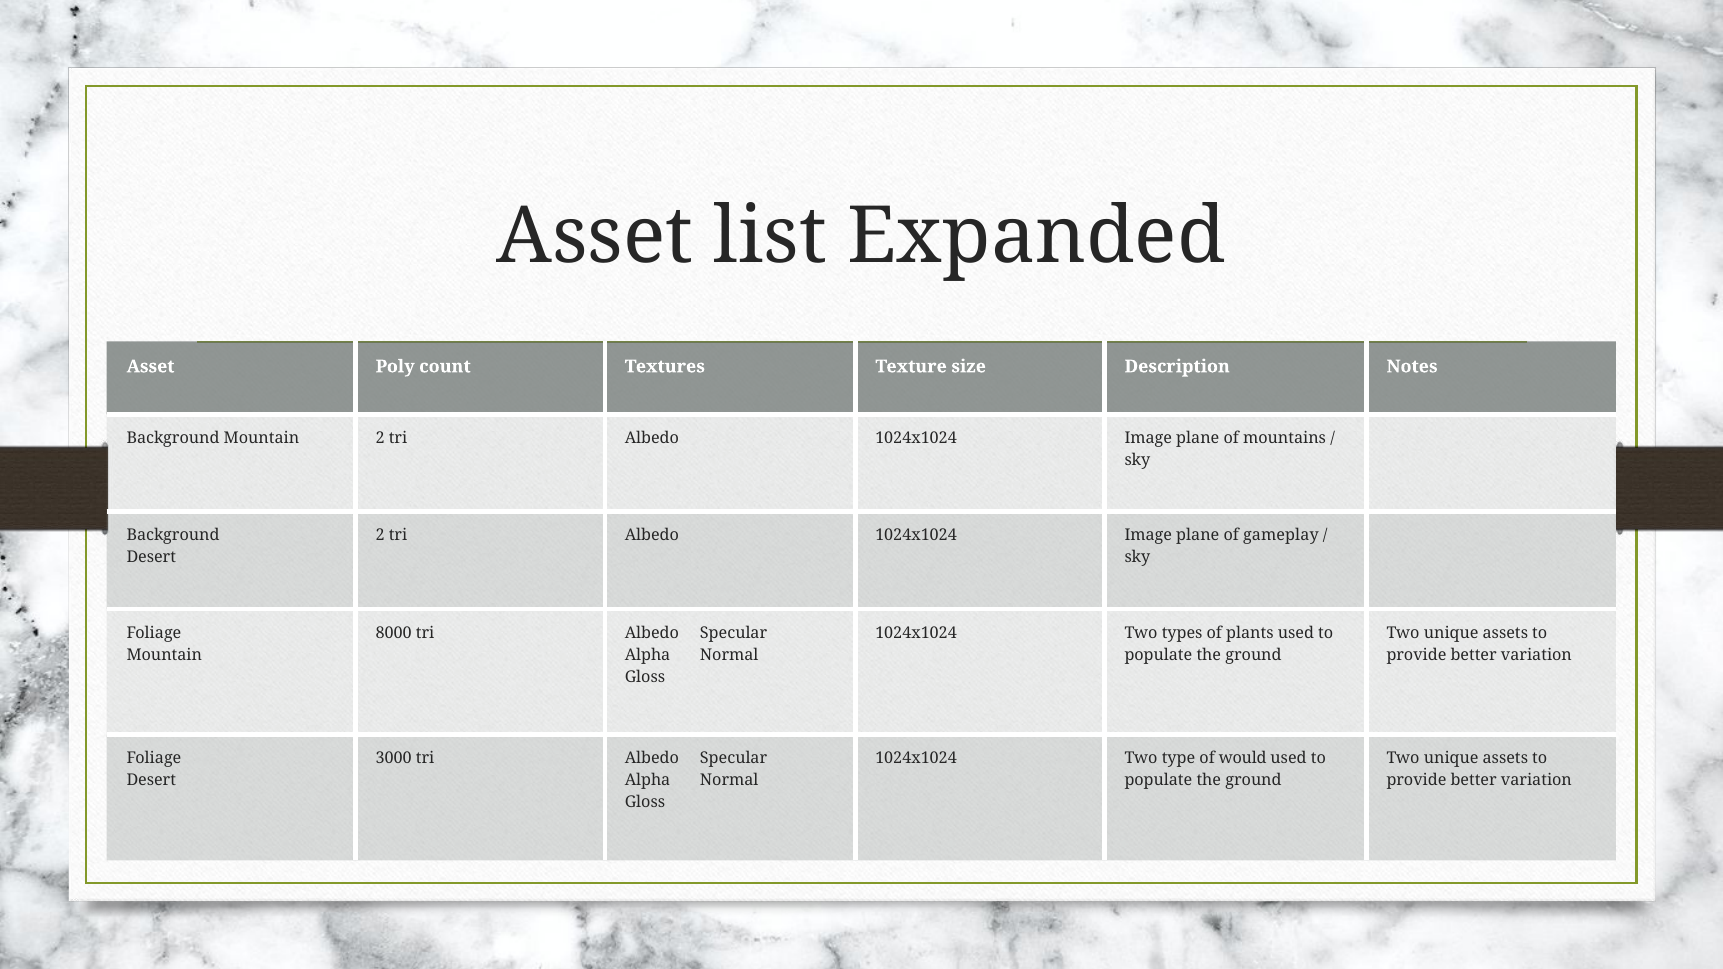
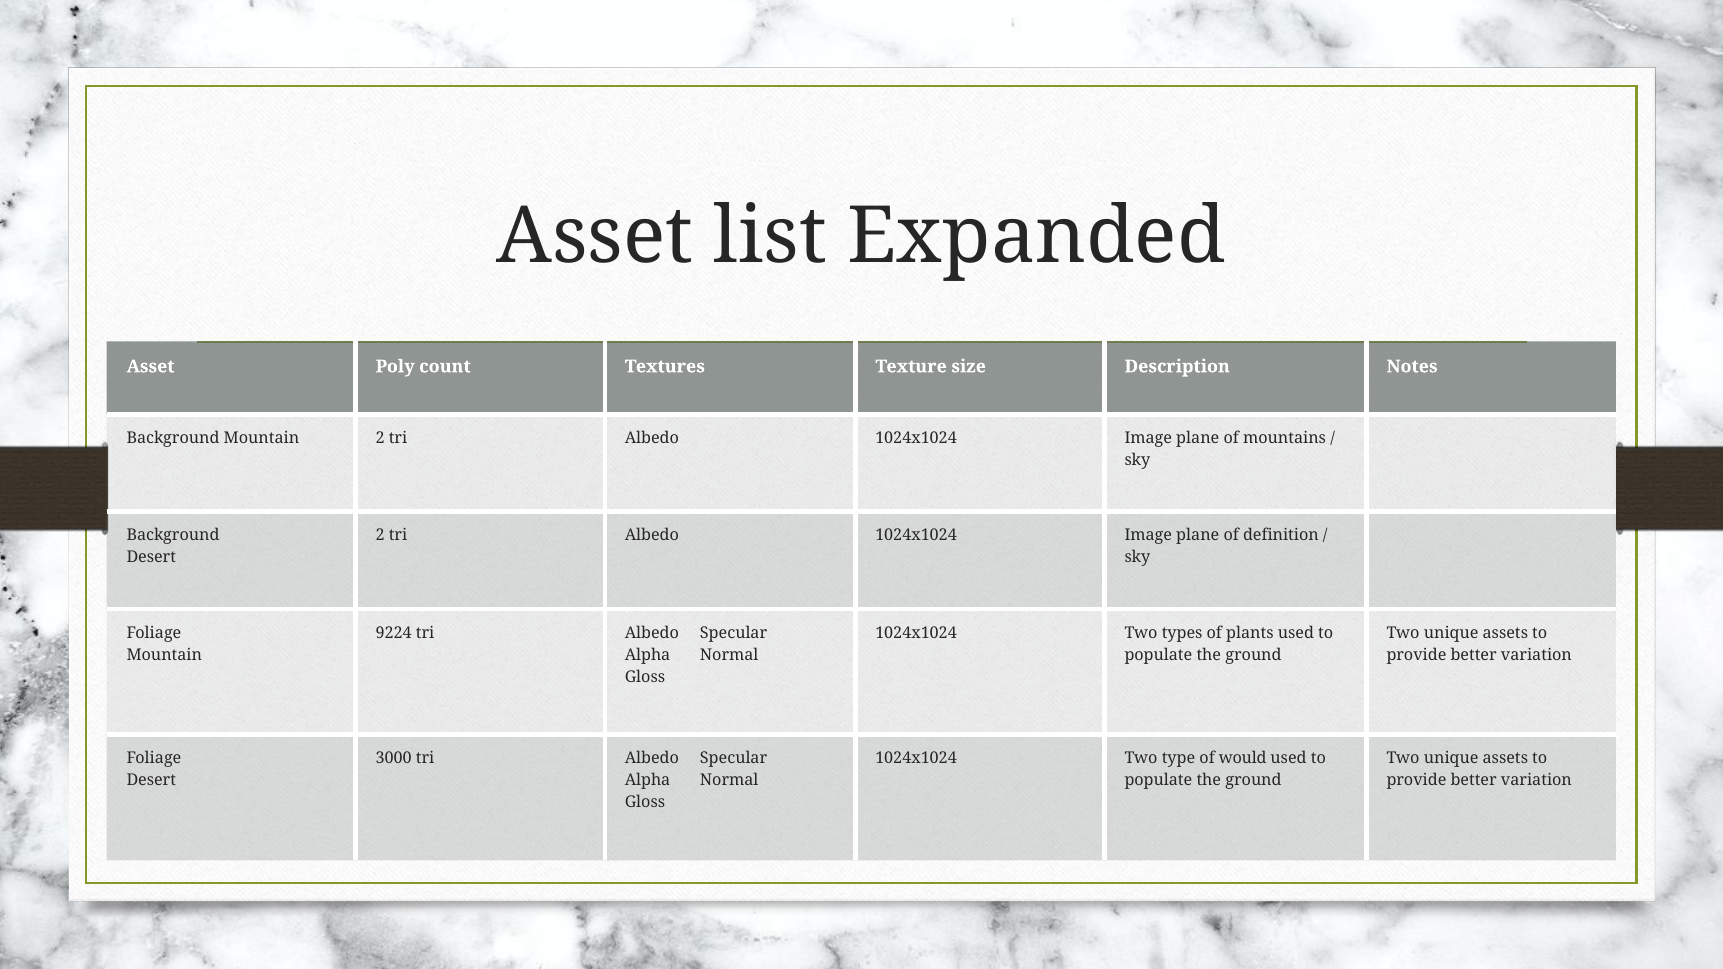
gameplay: gameplay -> definition (1281, 536)
8000: 8000 -> 9224 (394, 633)
